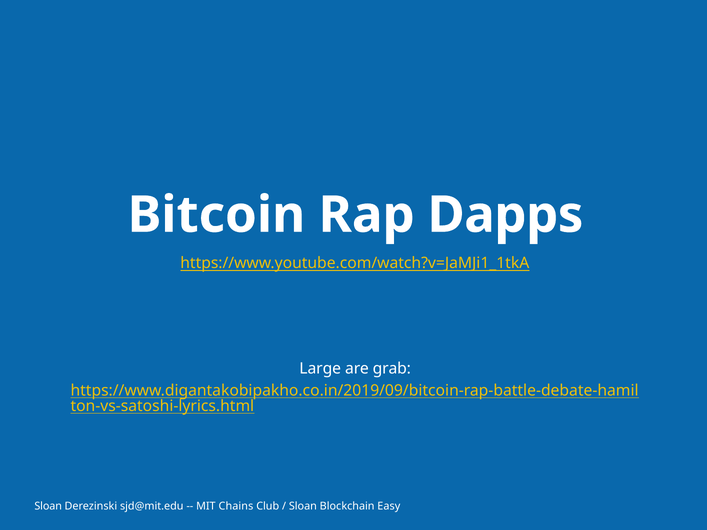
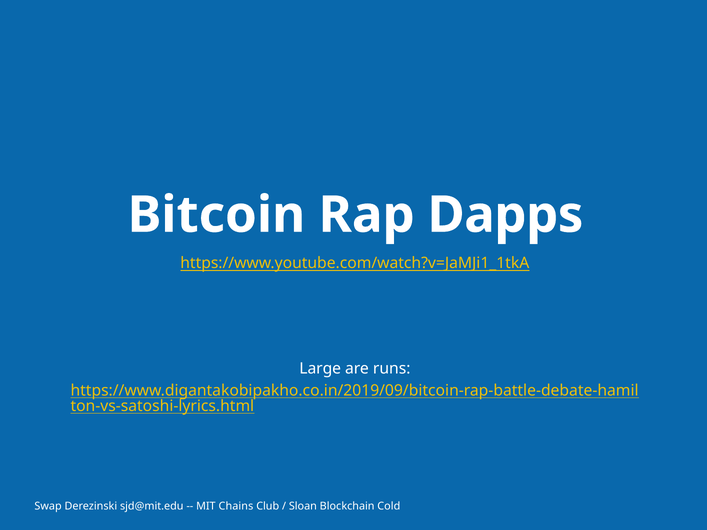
grab: grab -> runs (392, 369)
Sloan: Sloan -> Swap (48, 506)
Easy: Easy -> Cold (389, 506)
